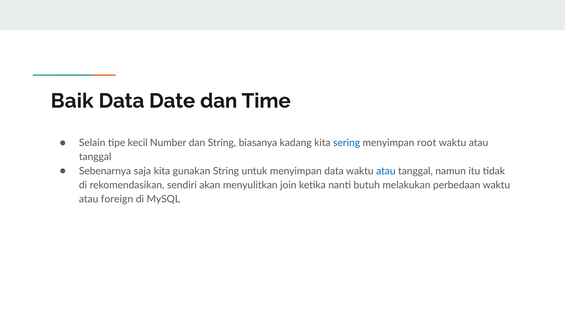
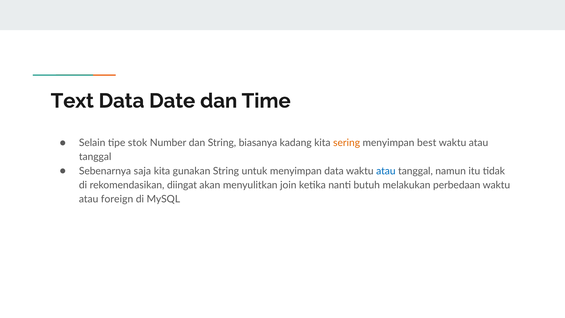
Baik: Baik -> Text (72, 101)
kecil: kecil -> stok (138, 143)
sering colour: blue -> orange (347, 143)
root: root -> best (427, 143)
sendiri: sendiri -> diingat (182, 185)
